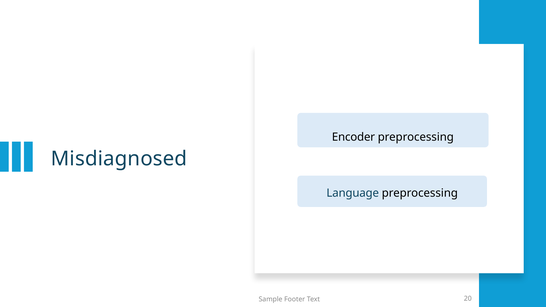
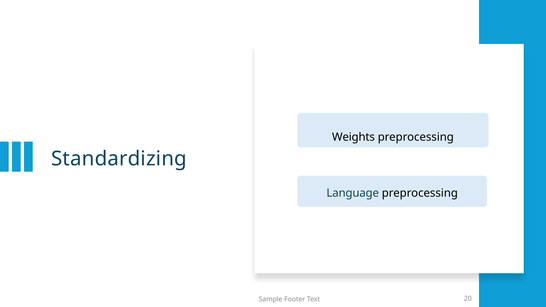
Encoder: Encoder -> Weights (353, 137)
Misdiagnosed: Misdiagnosed -> Standardizing (119, 159)
